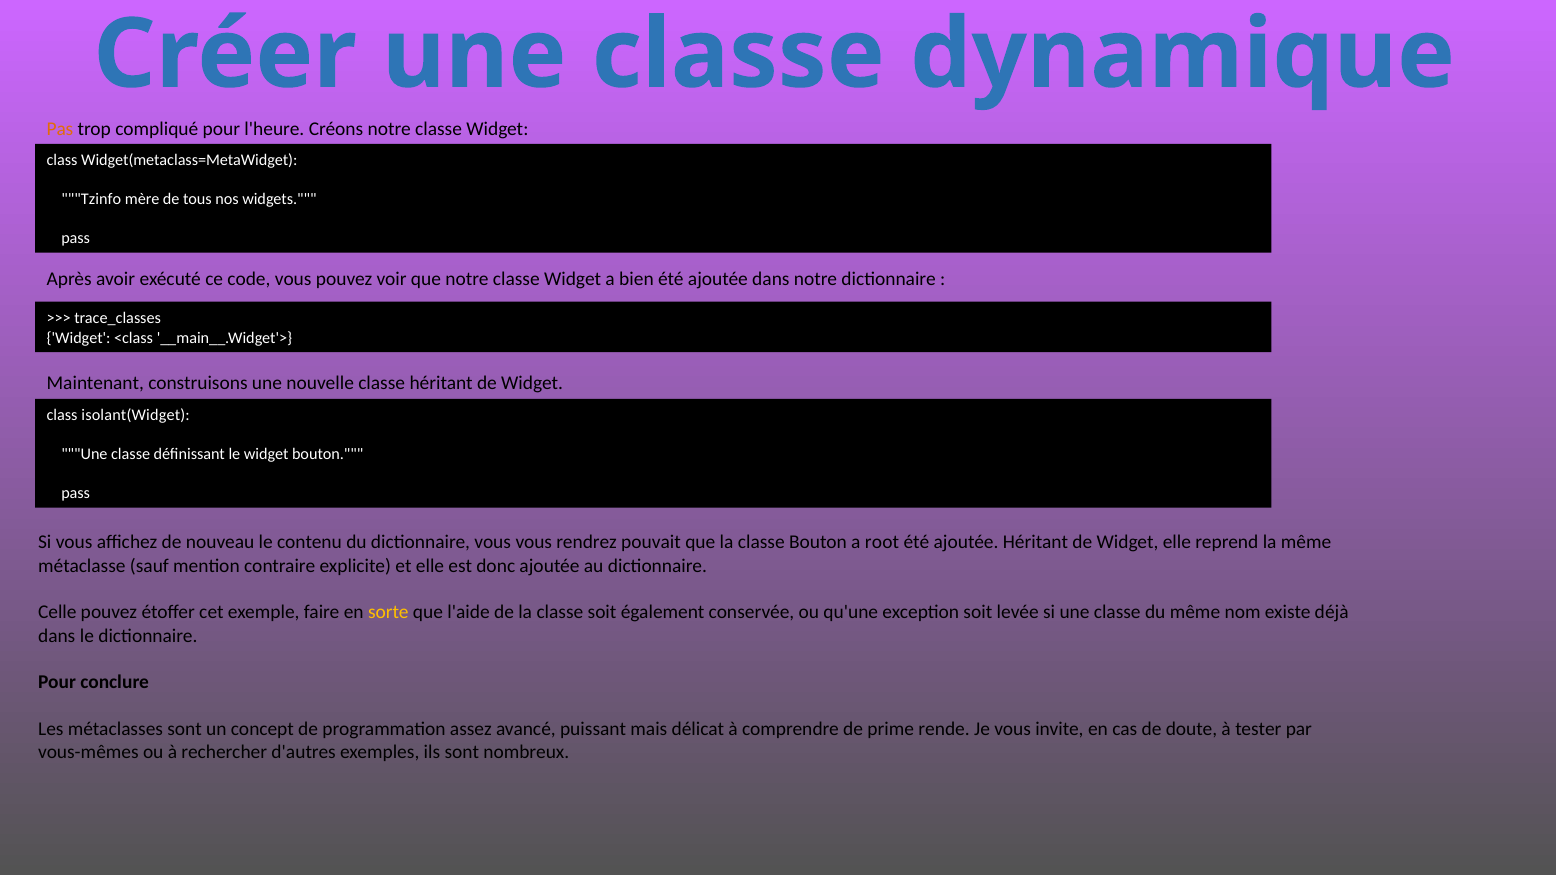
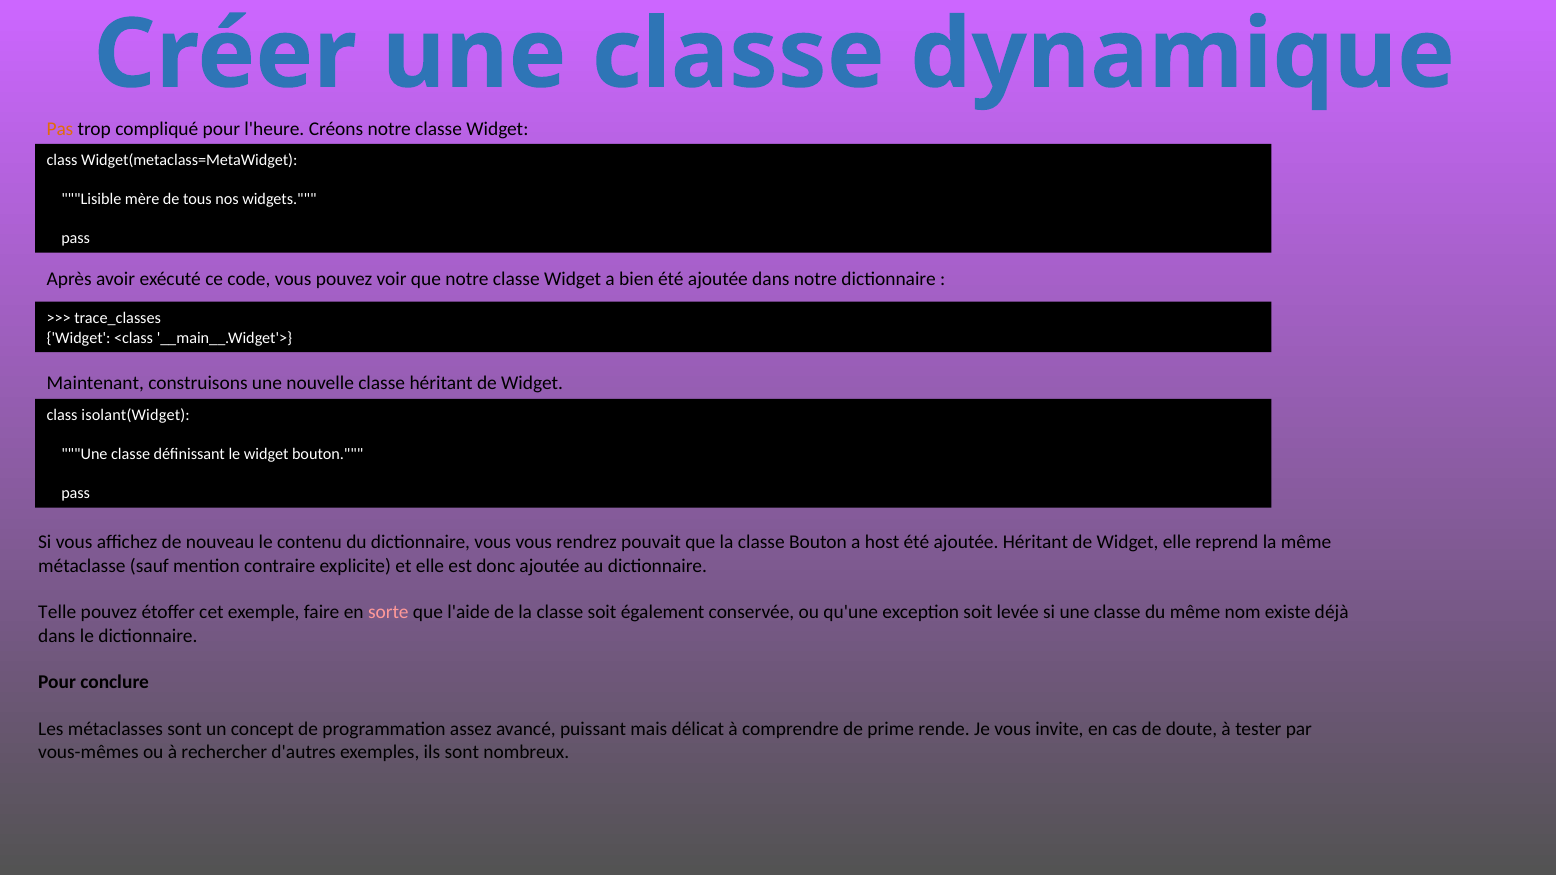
Tzinfo: Tzinfo -> Lisible (91, 200)
root: root -> host (882, 543)
Celle: Celle -> Telle (57, 613)
sorte colour: yellow -> pink (388, 613)
